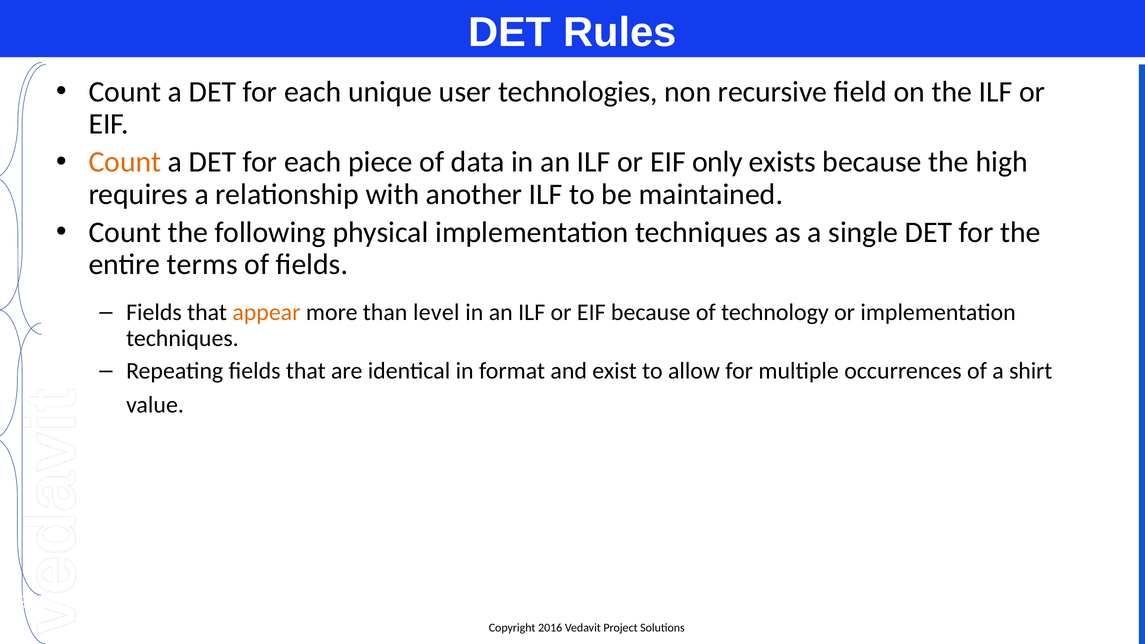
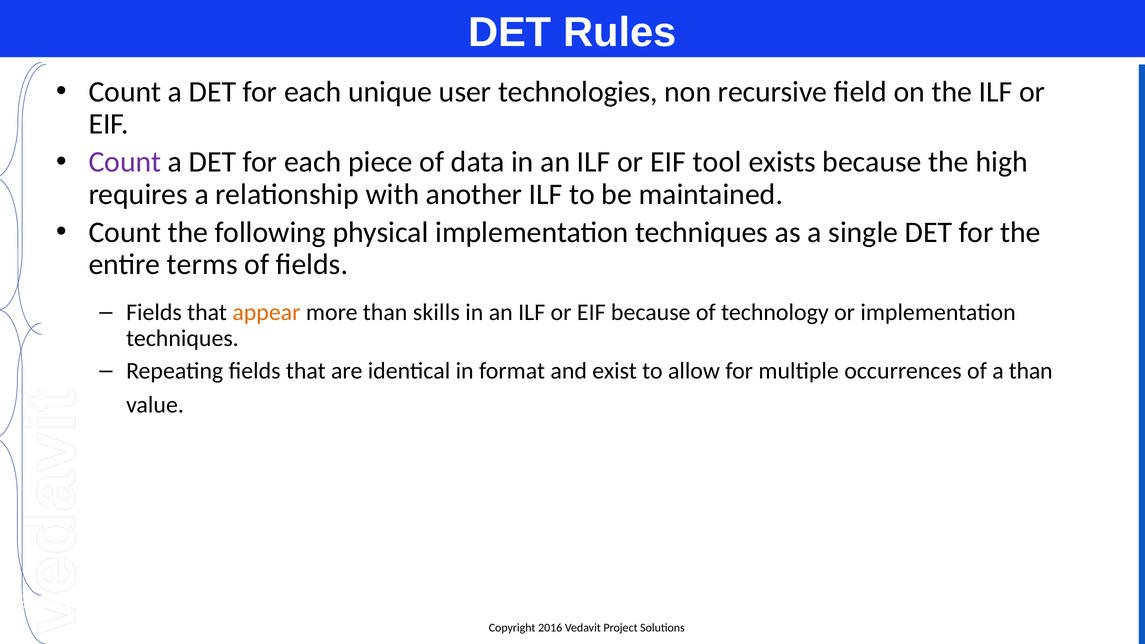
Count colour: orange -> purple (125, 162)
only: only -> tool (717, 162)
level: level -> skills (436, 313)
a shirt: shirt -> than (1031, 371)
